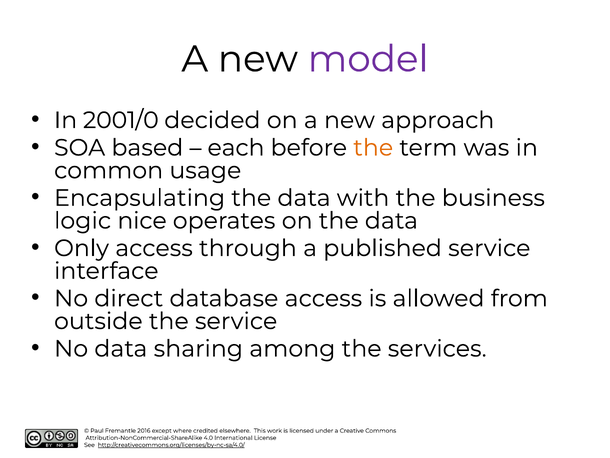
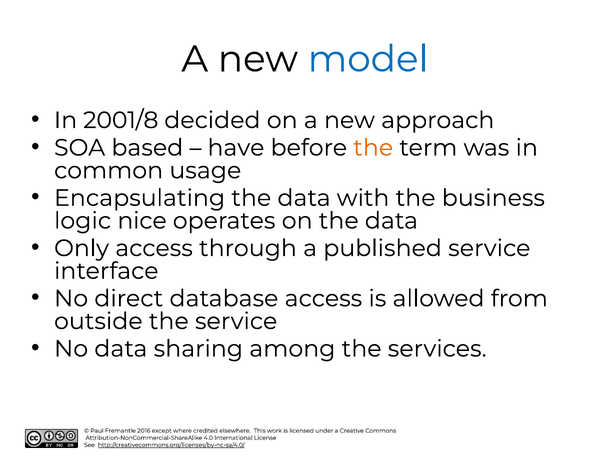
model colour: purple -> blue (368, 59)
2001/0: 2001/0 -> 2001/8 (121, 120)
each: each -> have (236, 148)
